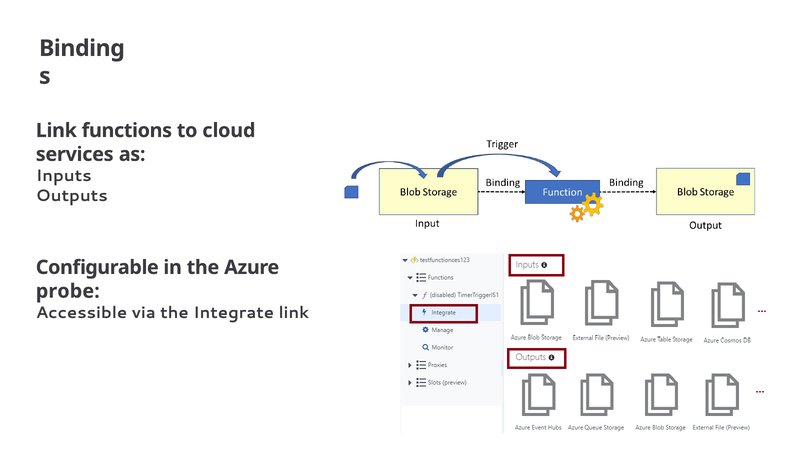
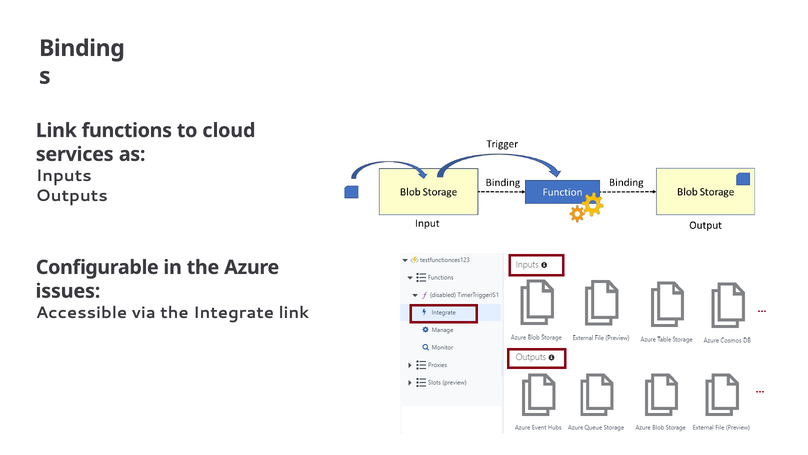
probe: probe -> issues (68, 291)
